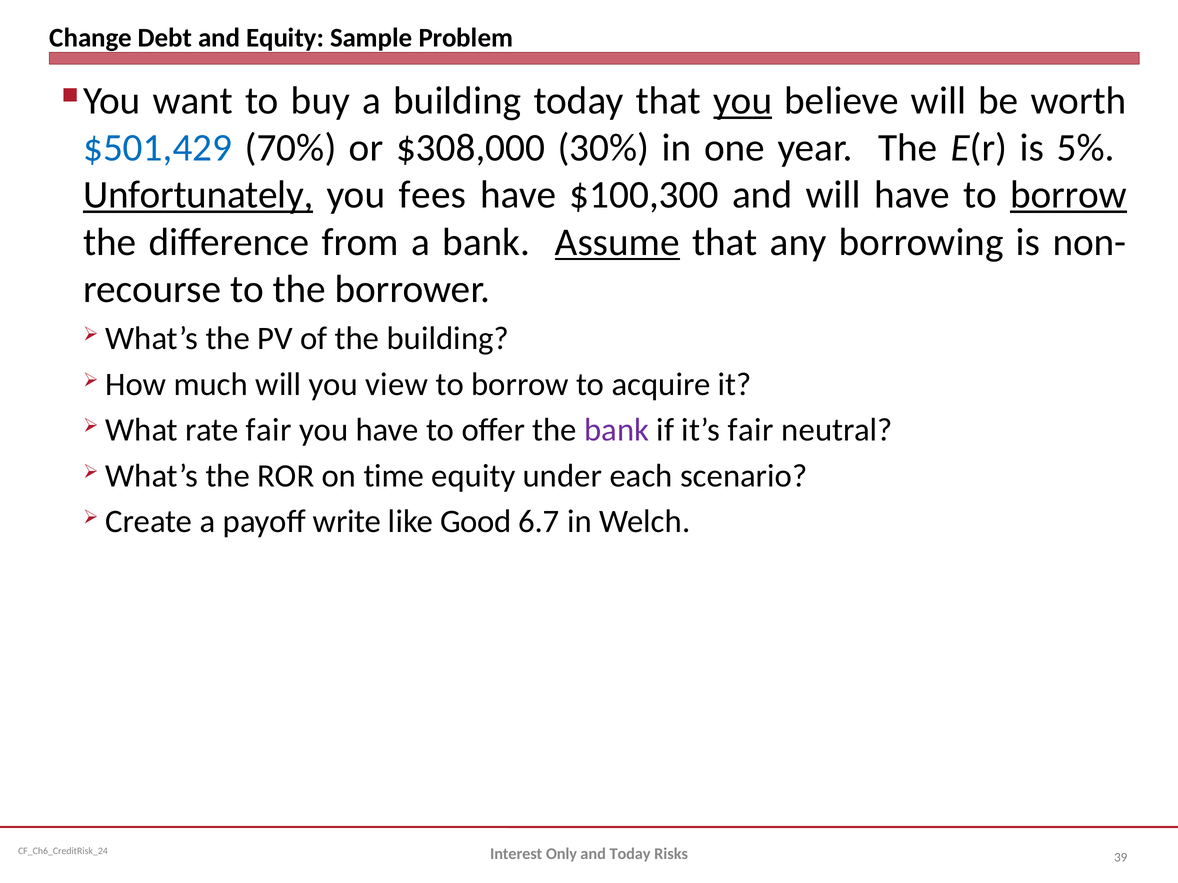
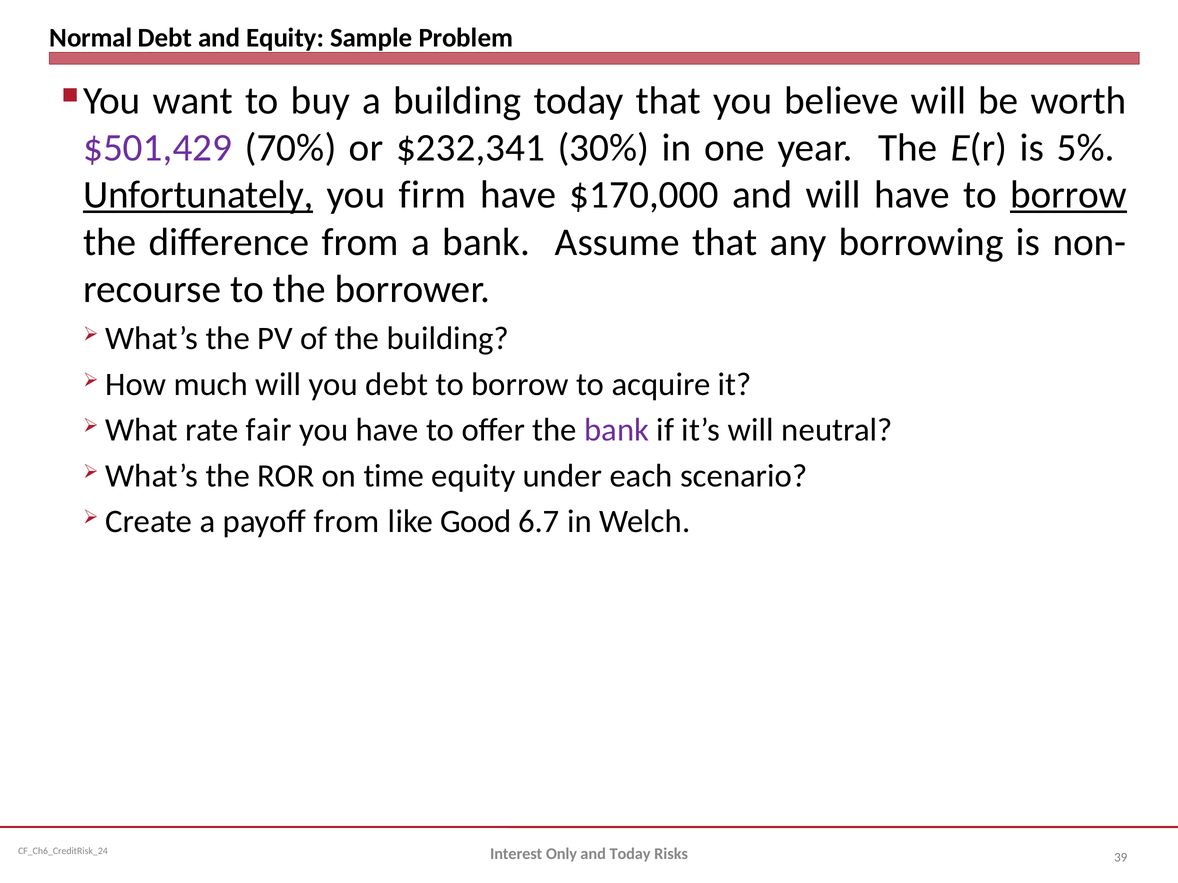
Change: Change -> Normal (91, 38)
you underline: present -> none (743, 101)
$501,429 colour: blue -> purple (158, 148)
$308,000: $308,000 -> $232,341 (470, 148)
fees: fees -> firm (433, 195)
$100,300: $100,300 -> $170,000 (644, 195)
Assume underline: present -> none (617, 242)
you view: view -> debt (397, 384)
it’s fair: fair -> will (751, 430)
payoff write: write -> from (347, 522)
